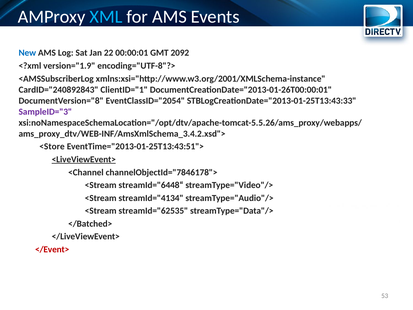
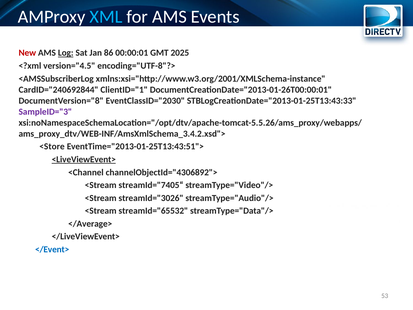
New colour: blue -> red (27, 53)
Log underline: none -> present (66, 53)
22: 22 -> 86 (109, 53)
2092: 2092 -> 2025 (180, 53)
version="1.9: version="1.9 -> version="4.5 (69, 66)
CardID="240892843: CardID="240892843 -> CardID="240692844 (59, 90)
EventClassID="2054: EventClassID="2054 -> EventClassID="2030 (145, 101)
channelObjectId="7846178">: channelObjectId="7846178"> -> channelObjectId="4306892"> (162, 172)
streamId="6448“: streamId="6448“ -> streamId="7405“ (151, 185)
streamId="4134: streamId="4134 -> streamId="3026 (151, 198)
streamId="62535: streamId="62535 -> streamId="65532 (153, 211)
</Batched>: </Batched> -> </Average> (90, 224)
</Event> colour: red -> blue (52, 249)
